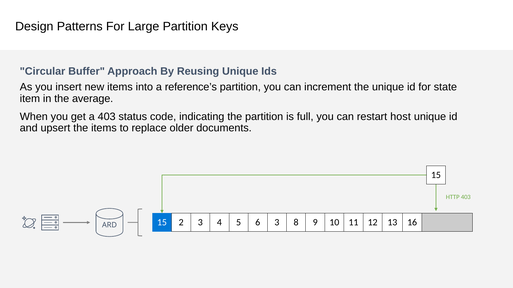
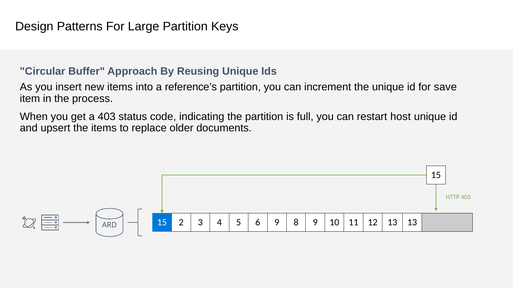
state: state -> save (445, 87)
average: average -> process (93, 99)
4 3: 3 -> 9 (277, 223)
13 16: 16 -> 13 (412, 223)
